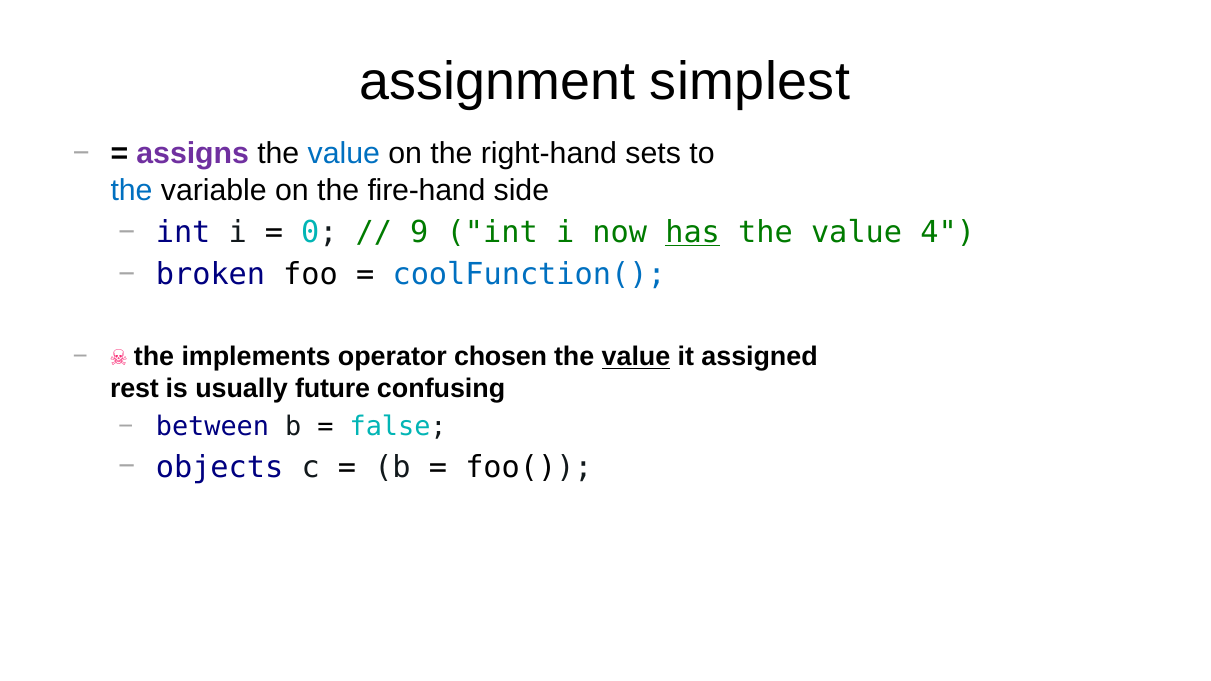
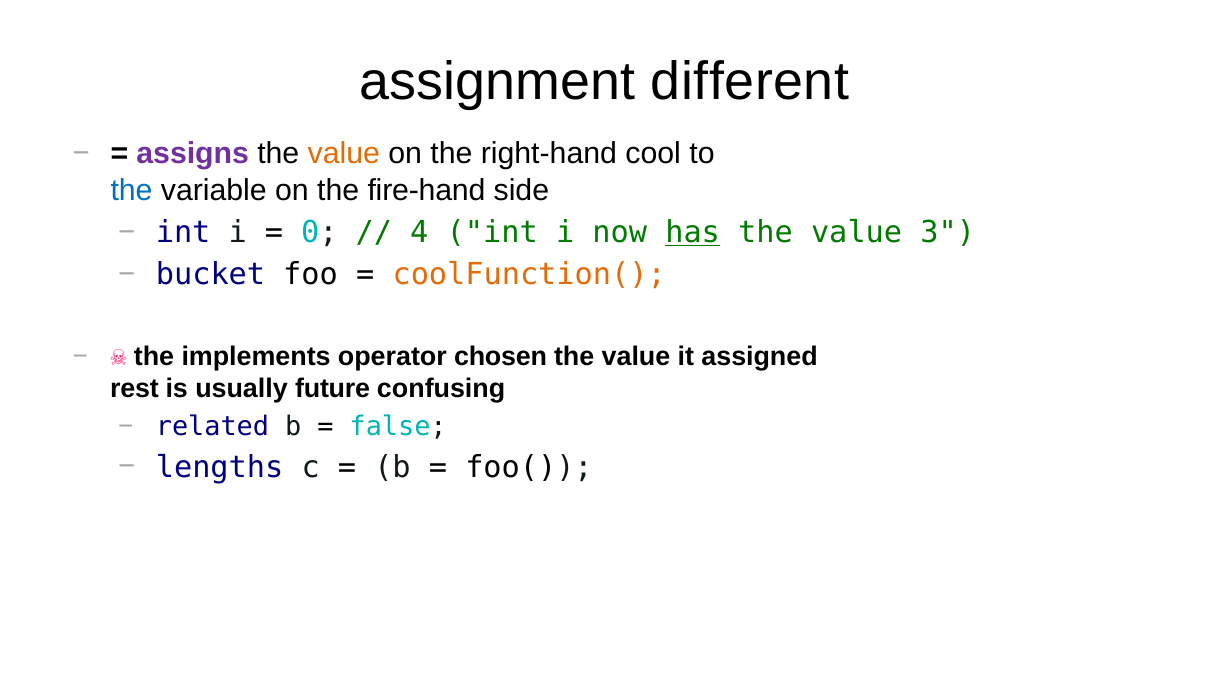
simplest: simplest -> different (750, 82)
value colour: blue -> orange (344, 154)
sets: sets -> cool (653, 154)
9: 9 -> 4 (419, 233)
4: 4 -> 3 (948, 233)
broken: broken -> bucket (211, 275)
coolFunction( colour: blue -> orange (529, 275)
value underline: present -> none (636, 357)
between: between -> related (212, 427)
objects: objects -> lengths (220, 467)
